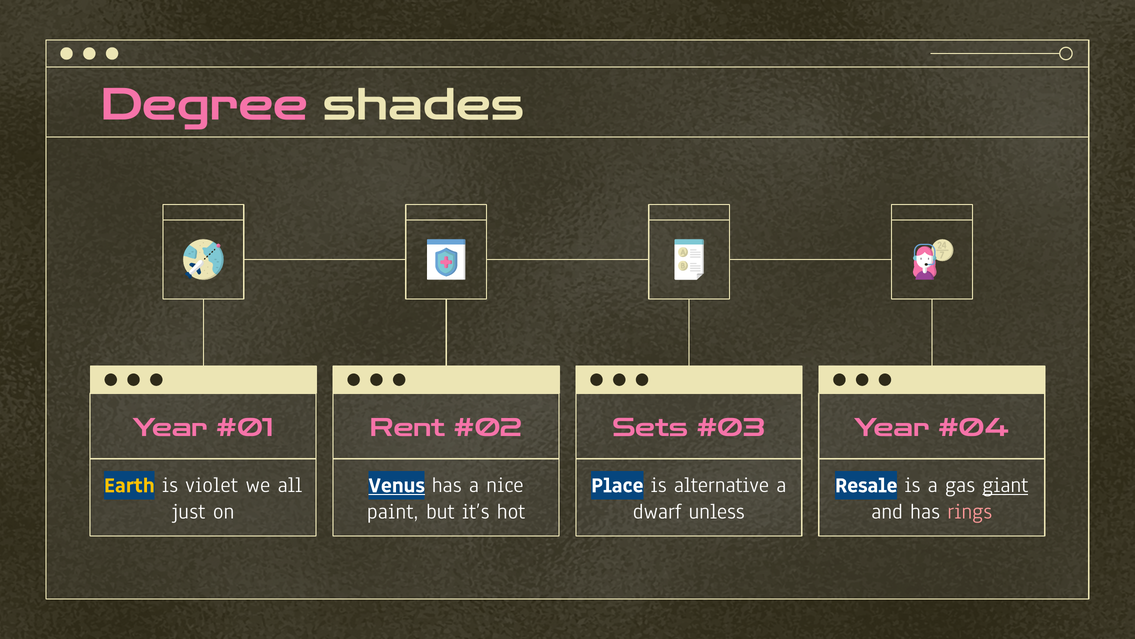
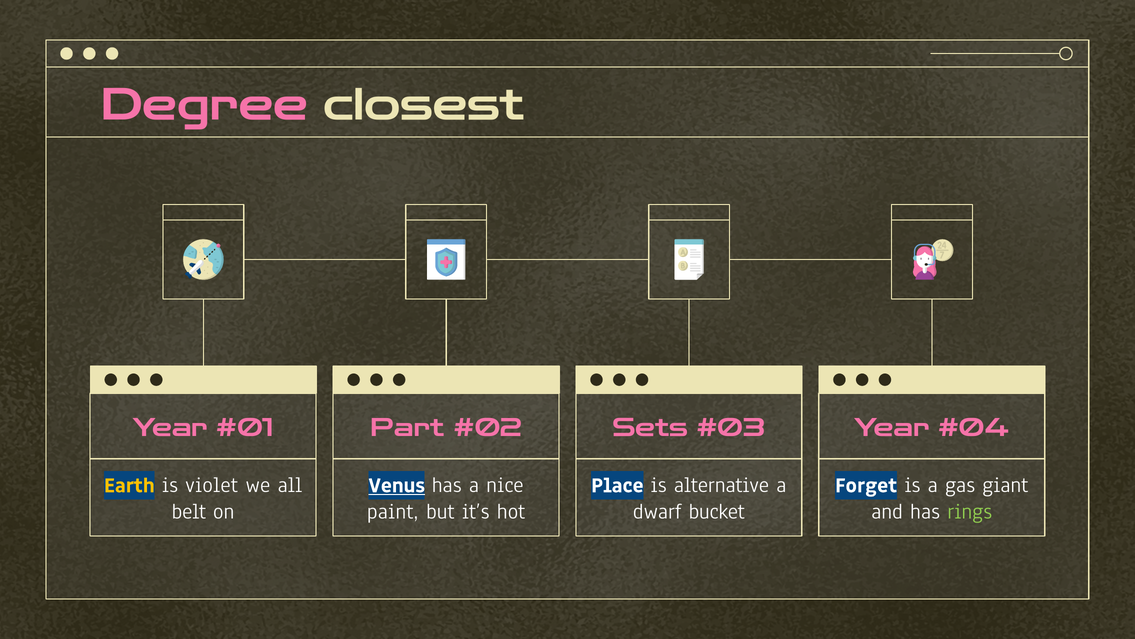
shades: shades -> closest (424, 105)
Rent: Rent -> Part (407, 427)
Resale: Resale -> Forget (866, 485)
giant underline: present -> none (1005, 485)
just: just -> belt (189, 511)
unless: unless -> bucket (717, 511)
rings colour: pink -> light green (970, 511)
